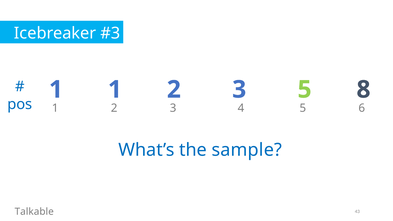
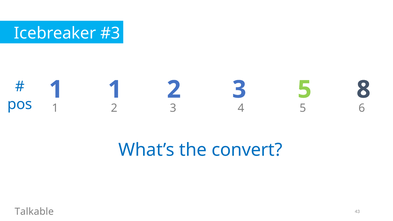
sample: sample -> convert (247, 150)
